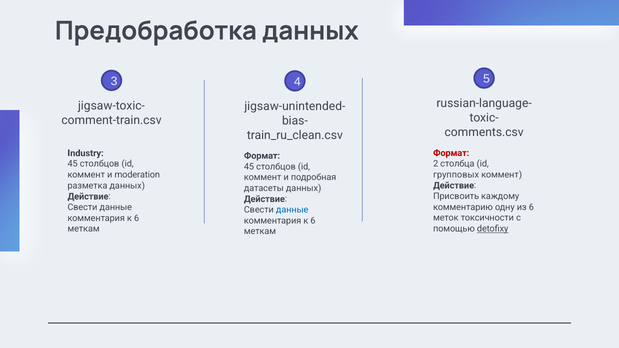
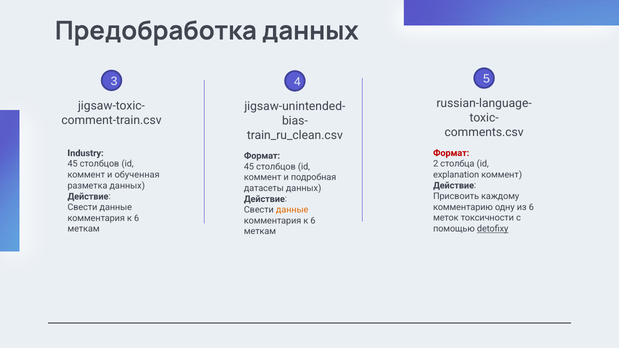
групповых: групповых -> explanation (456, 175)
moderation: moderation -> обученная (137, 175)
данные colour: blue -> orange (292, 210)
